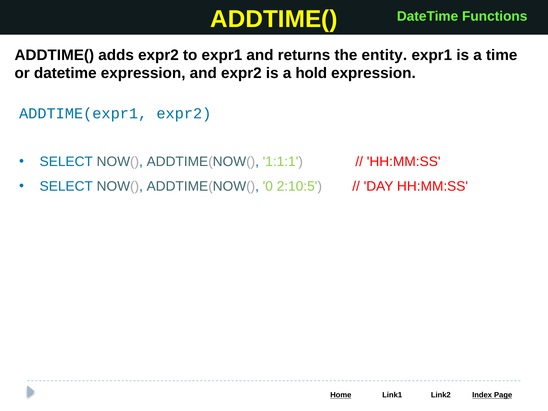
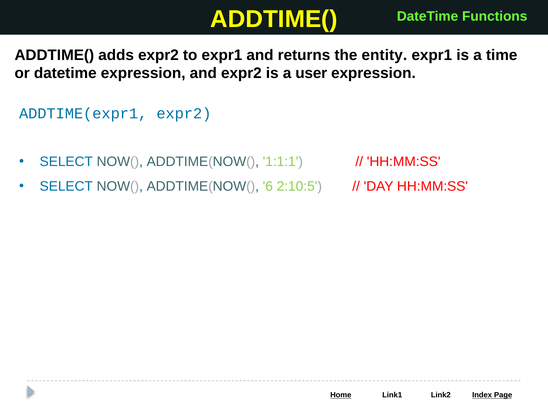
hold: hold -> user (311, 73)
0: 0 -> 6 (268, 186)
